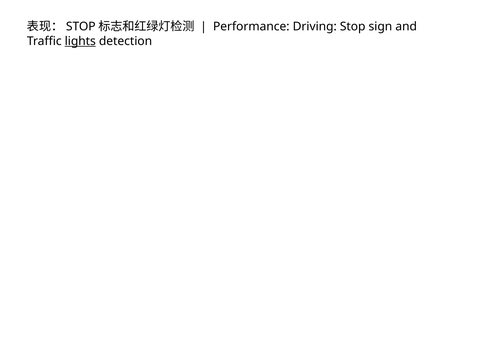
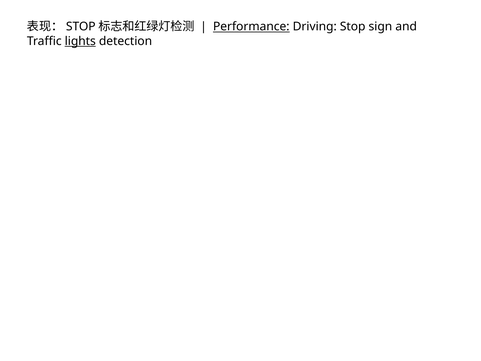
Performance underline: none -> present (251, 27)
